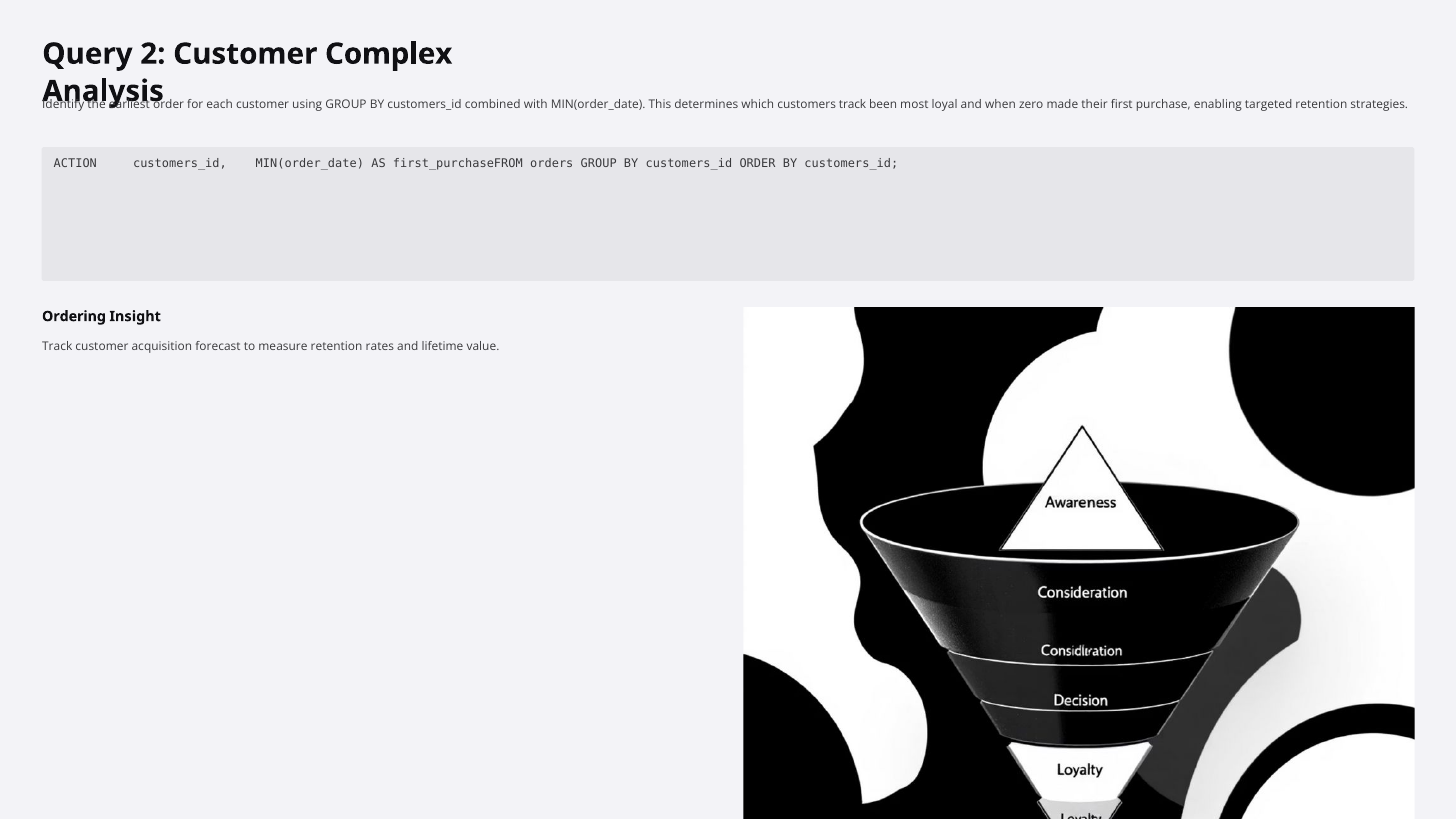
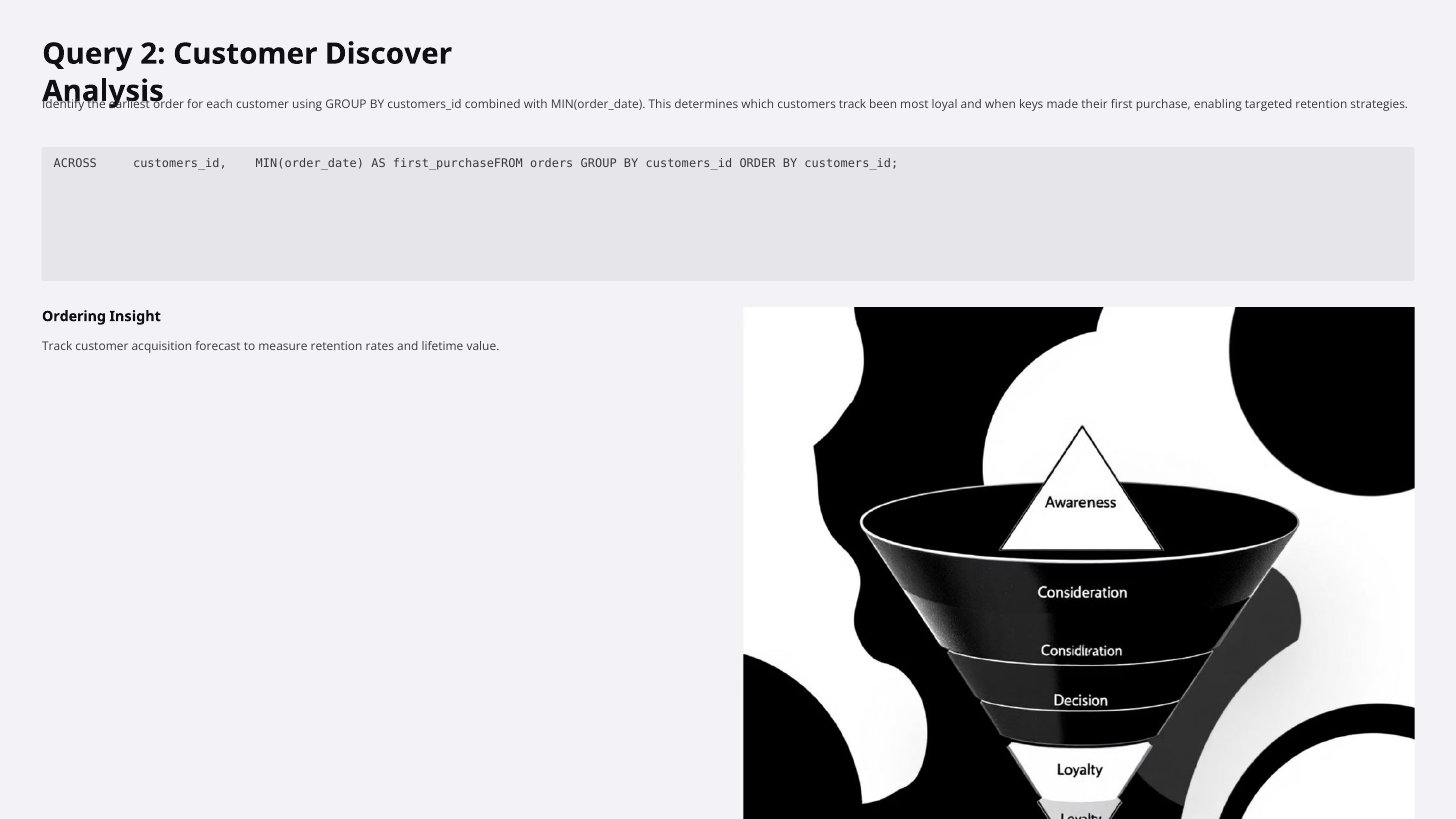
Complex: Complex -> Discover (389, 54)
zero: zero -> keys (1031, 105)
ACTION: ACTION -> ACROSS (75, 163)
